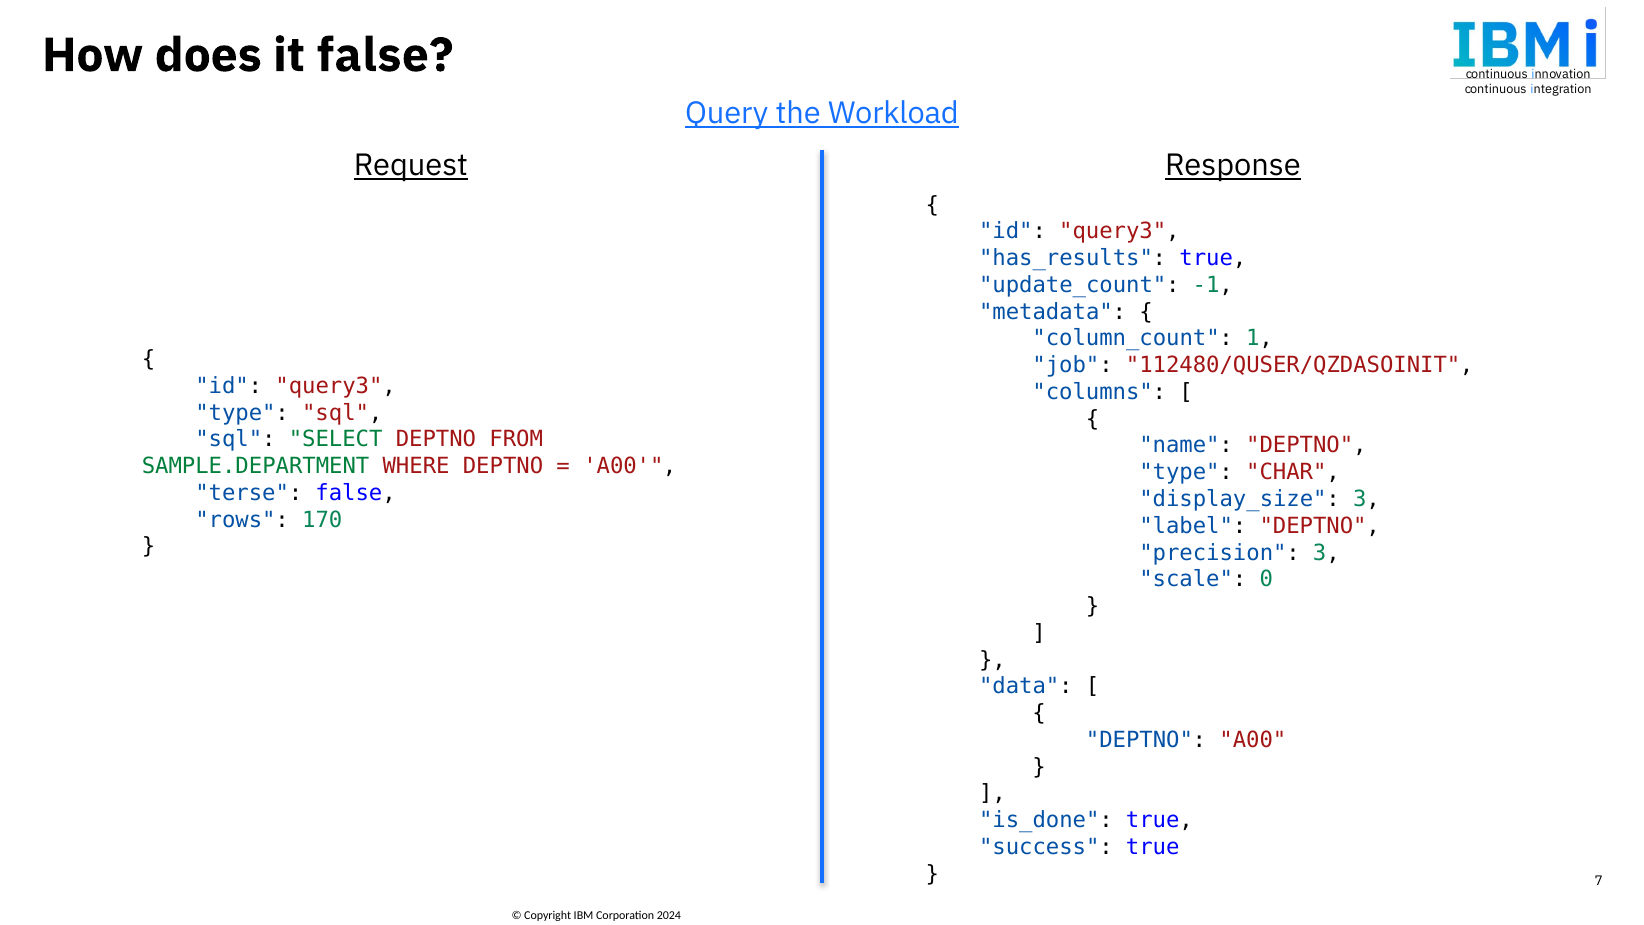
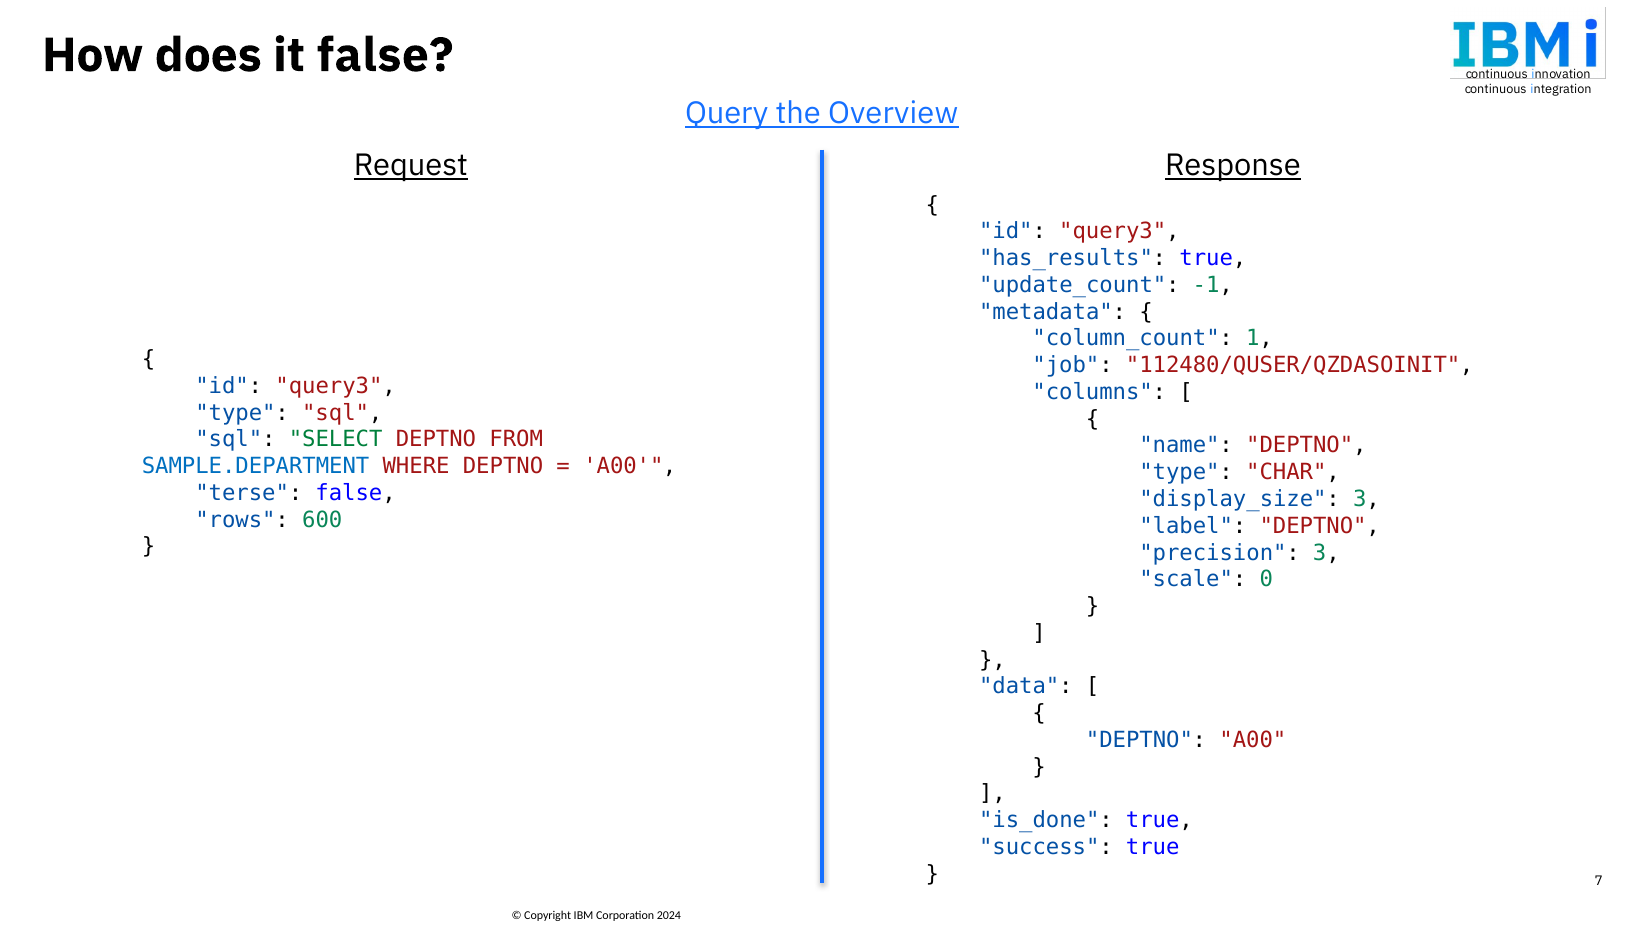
Workload: Workload -> Overview (893, 113)
SAMPLE.DEPARTMENT colour: green -> blue (256, 466)
170: 170 -> 600 (322, 520)
